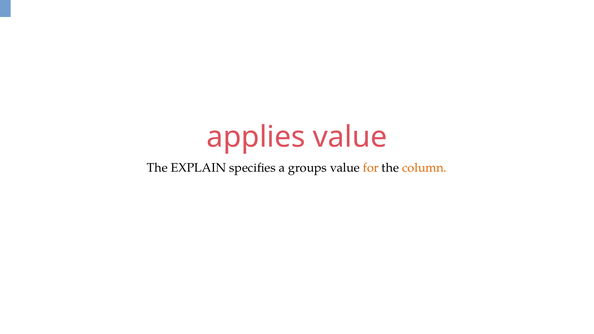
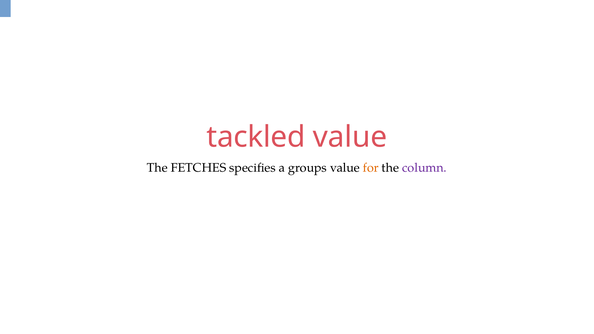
applies: applies -> tackled (256, 137)
EXPLAIN: EXPLAIN -> FETCHES (198, 168)
column colour: orange -> purple (424, 168)
